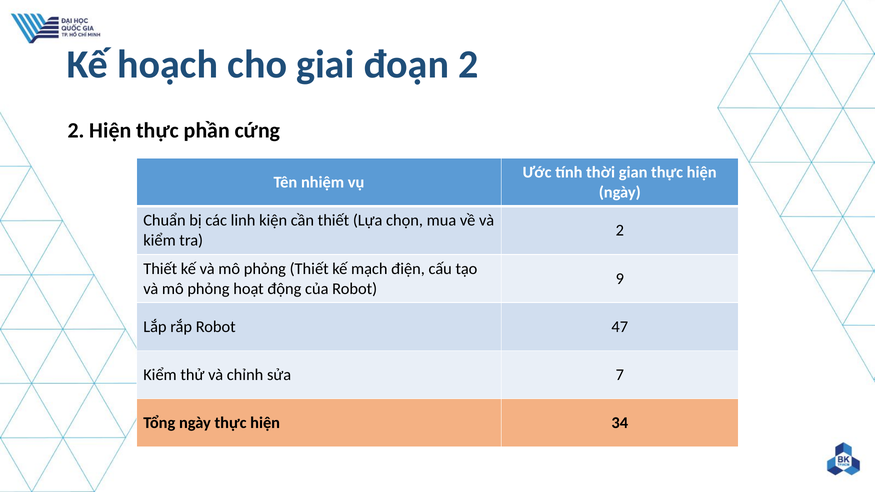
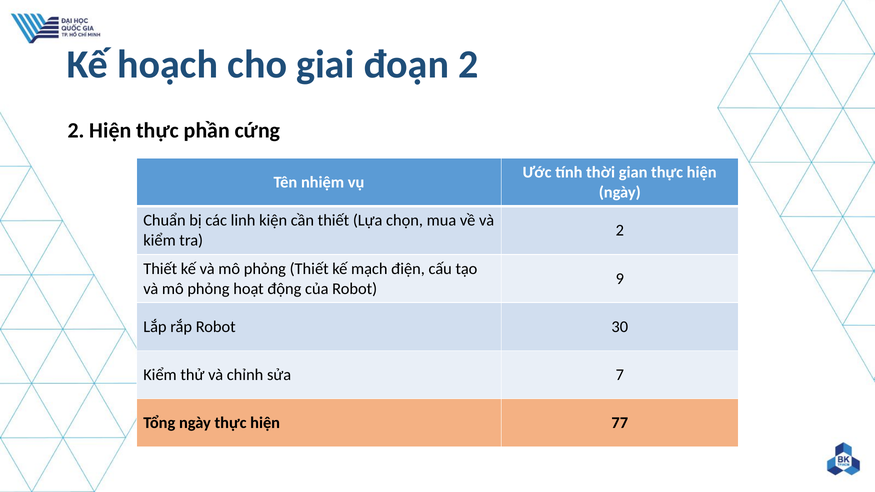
47: 47 -> 30 (620, 327)
34: 34 -> 77 (620, 423)
